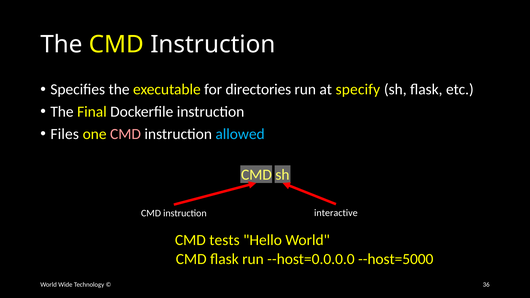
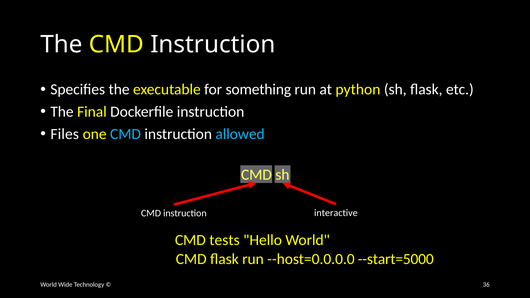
directories: directories -> something (258, 90)
specify: specify -> python (358, 90)
CMD colour: pink -> light blue (126, 134)
--host=5000: --host=5000 -> --start=5000 (396, 259)
